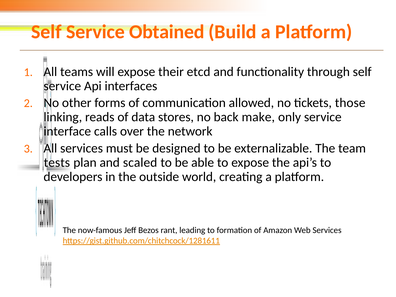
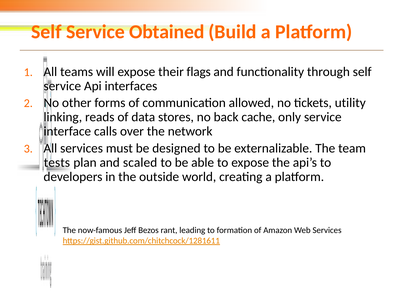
etcd: etcd -> flags (199, 72)
those: those -> utility (350, 103)
make: make -> cache (258, 117)
